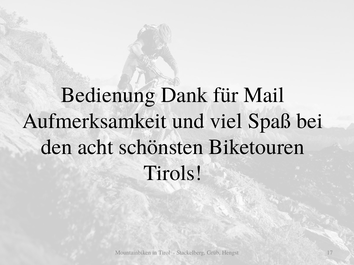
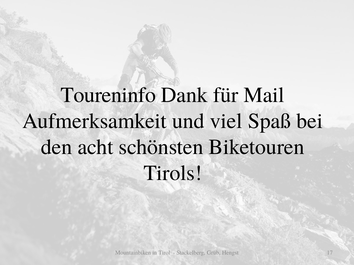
Bedienung: Bedienung -> Toureninfo (108, 95)
